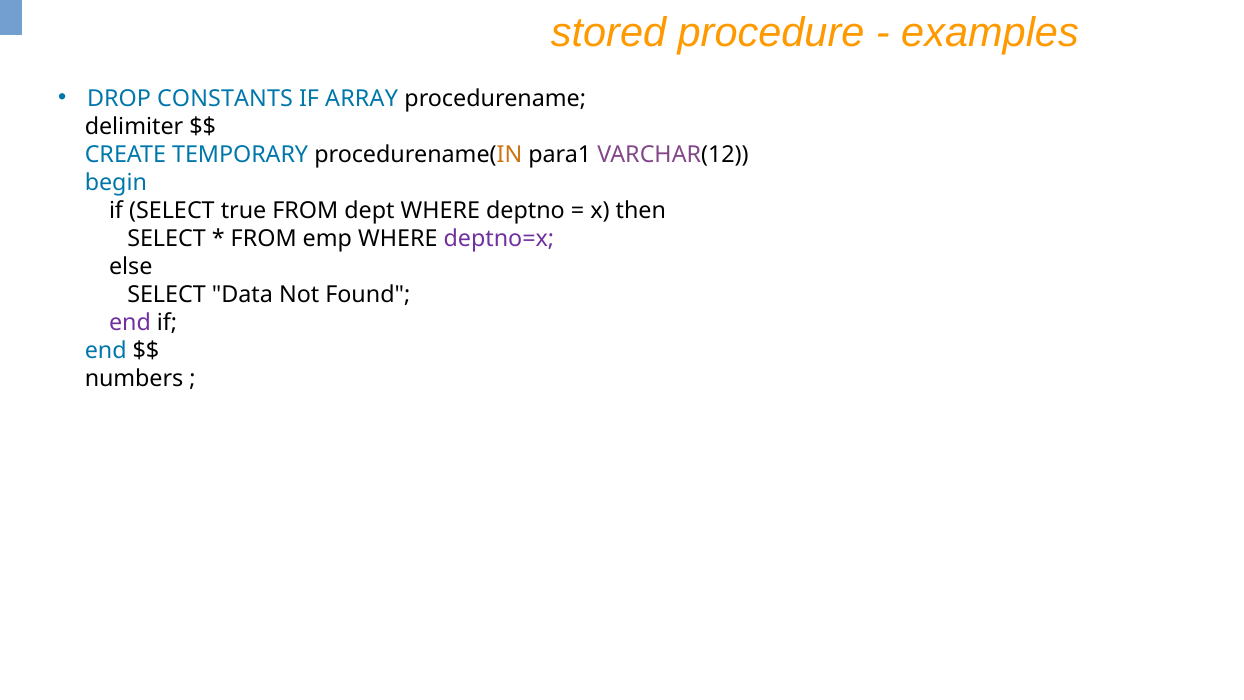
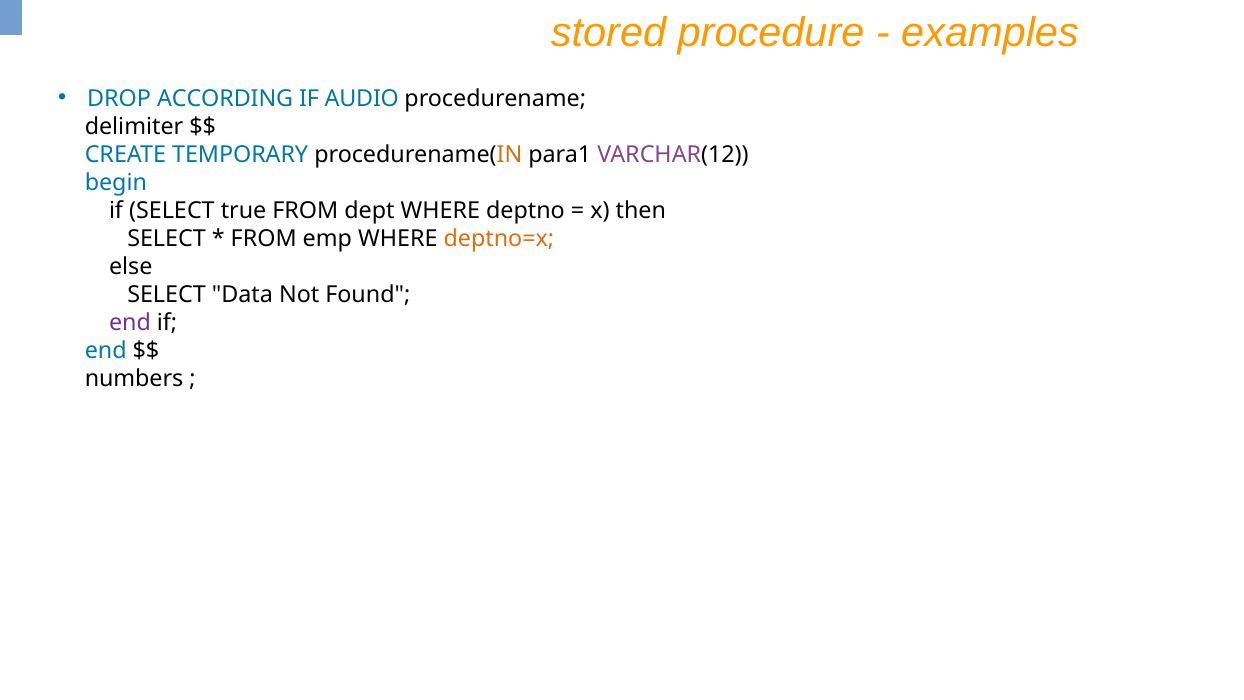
CONSTANTS: CONSTANTS -> ACCORDING (225, 98)
ARRAY: ARRAY -> AUDIO (362, 98)
deptno=x colour: purple -> orange (499, 238)
